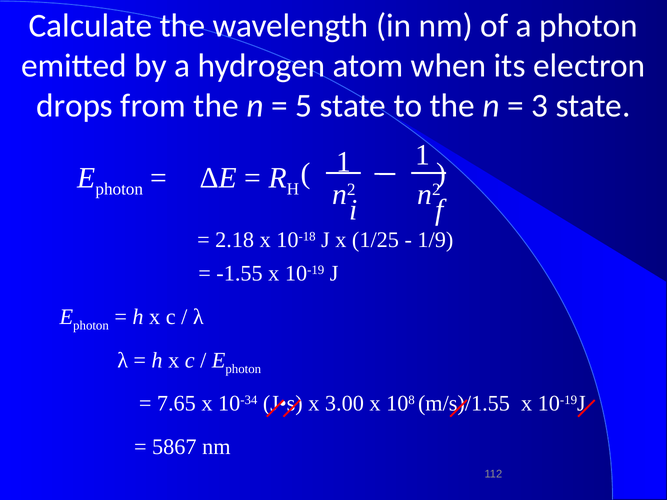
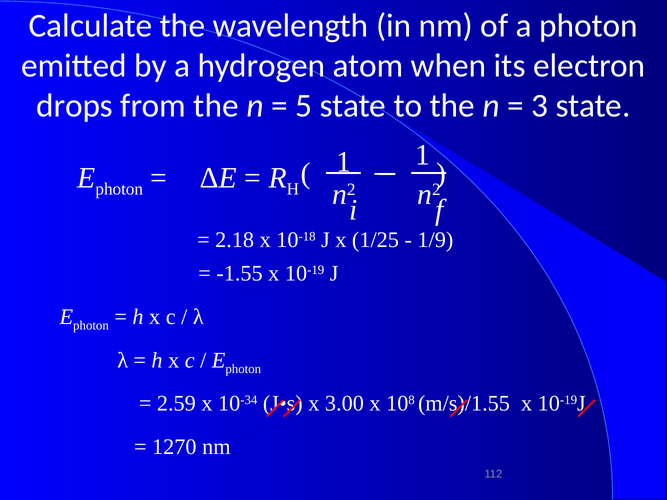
7.65: 7.65 -> 2.59 (176, 404)
5867: 5867 -> 1270 (174, 447)
